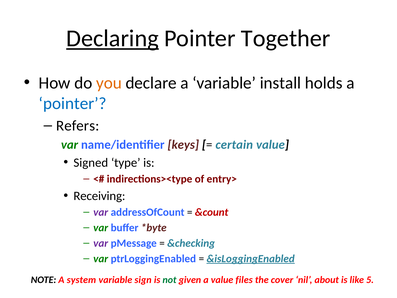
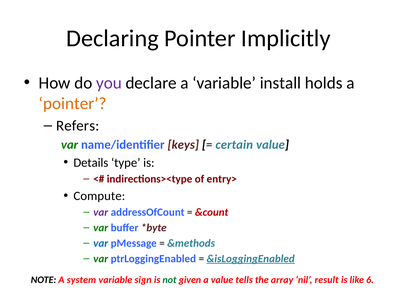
Declaring underline: present -> none (112, 38)
Together: Together -> Implicitly (286, 38)
you colour: orange -> purple (109, 83)
pointer colour: blue -> orange (73, 103)
Signed: Signed -> Details (91, 162)
Receiving: Receiving -> Compute (99, 196)
var colour: purple -> blue (101, 243)
&checking: &checking -> &methods (191, 243)
files: files -> tells (244, 280)
cover: cover -> array (282, 280)
about: about -> result (327, 280)
5: 5 -> 6 (370, 280)
